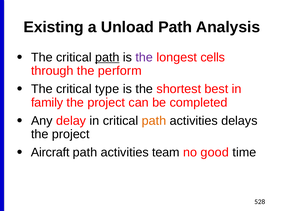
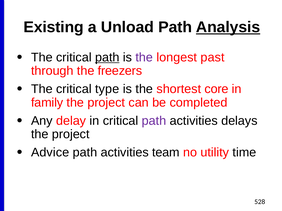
Analysis underline: none -> present (228, 27)
cells: cells -> past (213, 57)
perform: perform -> freezers (120, 71)
best: best -> core (216, 89)
path colour: orange -> purple (154, 121)
Aircraft: Aircraft -> Advice (50, 153)
good: good -> utility (215, 153)
